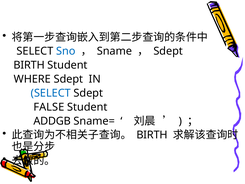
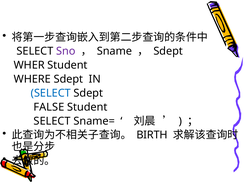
Sno colour: blue -> purple (66, 51)
BIRTH: BIRTH -> WHER (29, 65)
ADDGB: ADDGB -> SELECT (52, 121)
